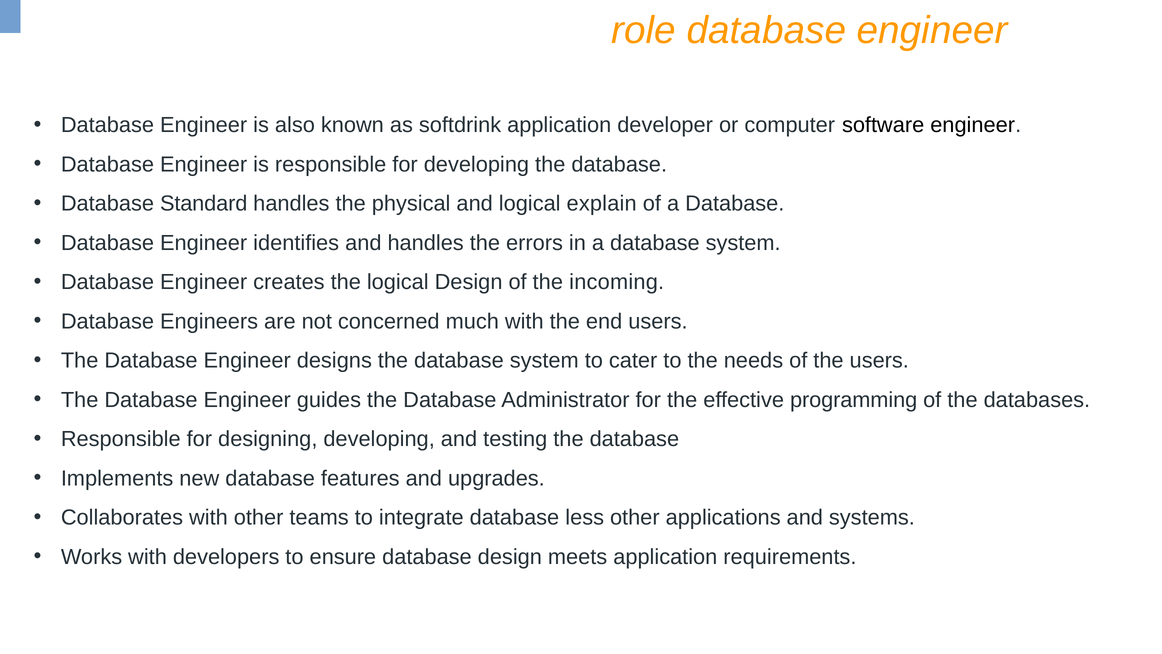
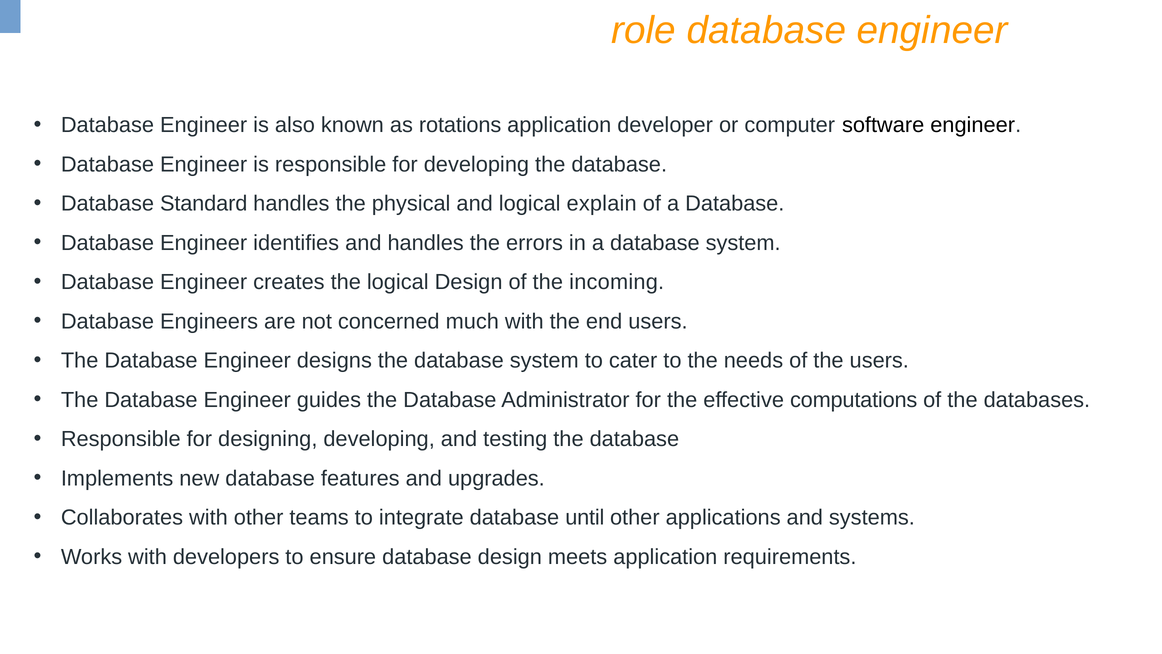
softdrink: softdrink -> rotations (460, 125)
programming: programming -> computations (854, 400)
less: less -> until (585, 517)
